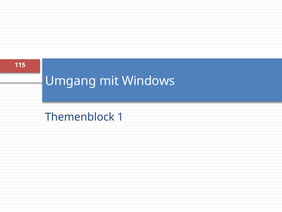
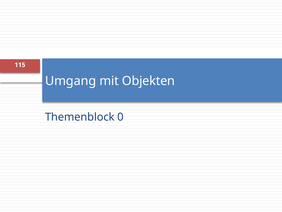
Windows: Windows -> Objekten (148, 81)
1: 1 -> 0 (121, 117)
